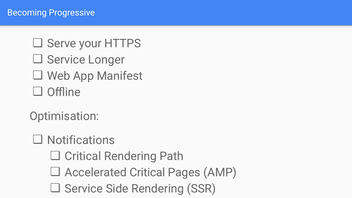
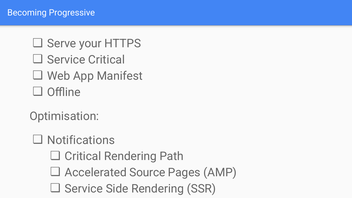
Service Longer: Longer -> Critical (107, 60)
Accelerated Critical: Critical -> Source (147, 173)
